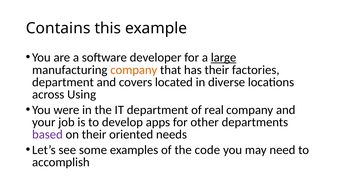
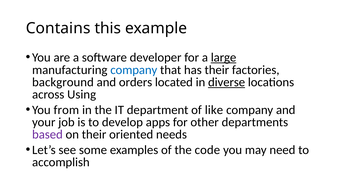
company colour: orange -> blue (134, 70)
department: department -> background (63, 82)
covers: covers -> orders (136, 82)
diverse underline: none -> present (227, 82)
were: were -> from (66, 110)
real: real -> like (214, 110)
